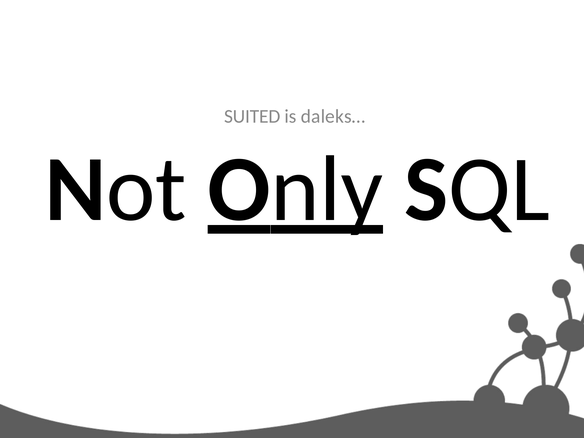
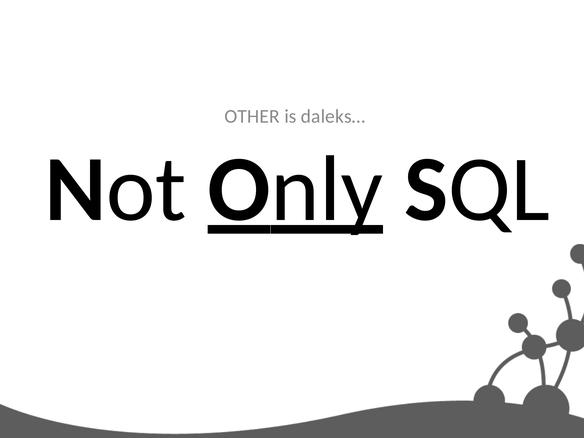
SUITED: SUITED -> OTHER (252, 117)
